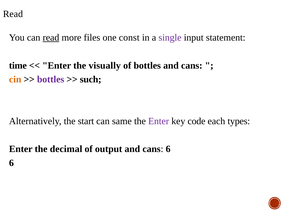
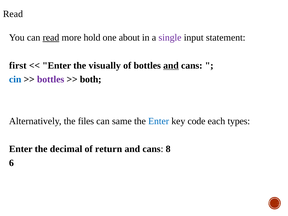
files: files -> hold (92, 38)
const: const -> about (129, 38)
time: time -> first (18, 65)
and underline: none -> present (171, 65)
cin colour: orange -> blue (15, 79)
such: such -> both (91, 79)
start: start -> files (86, 121)
Enter colour: purple -> blue (159, 121)
output: output -> return (109, 149)
cans 6: 6 -> 8 (168, 149)
